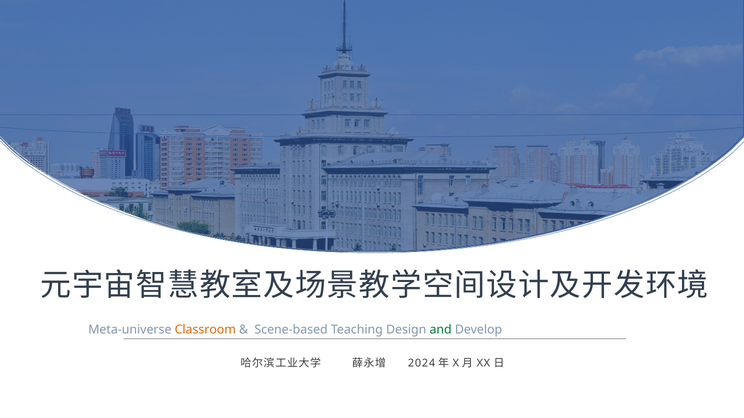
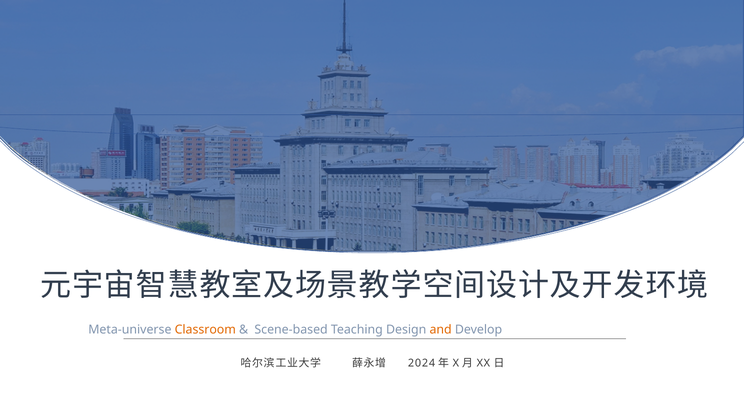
and colour: green -> orange (441, 330)
